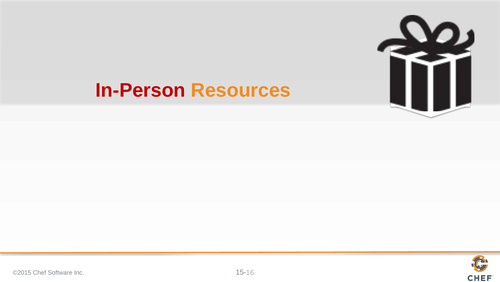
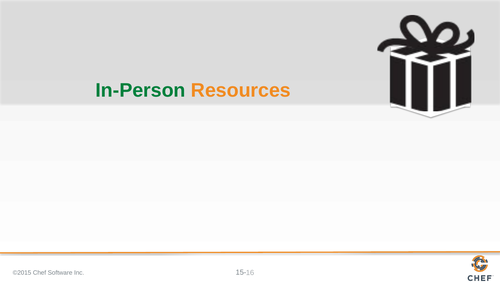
In-Person colour: red -> green (141, 90)
